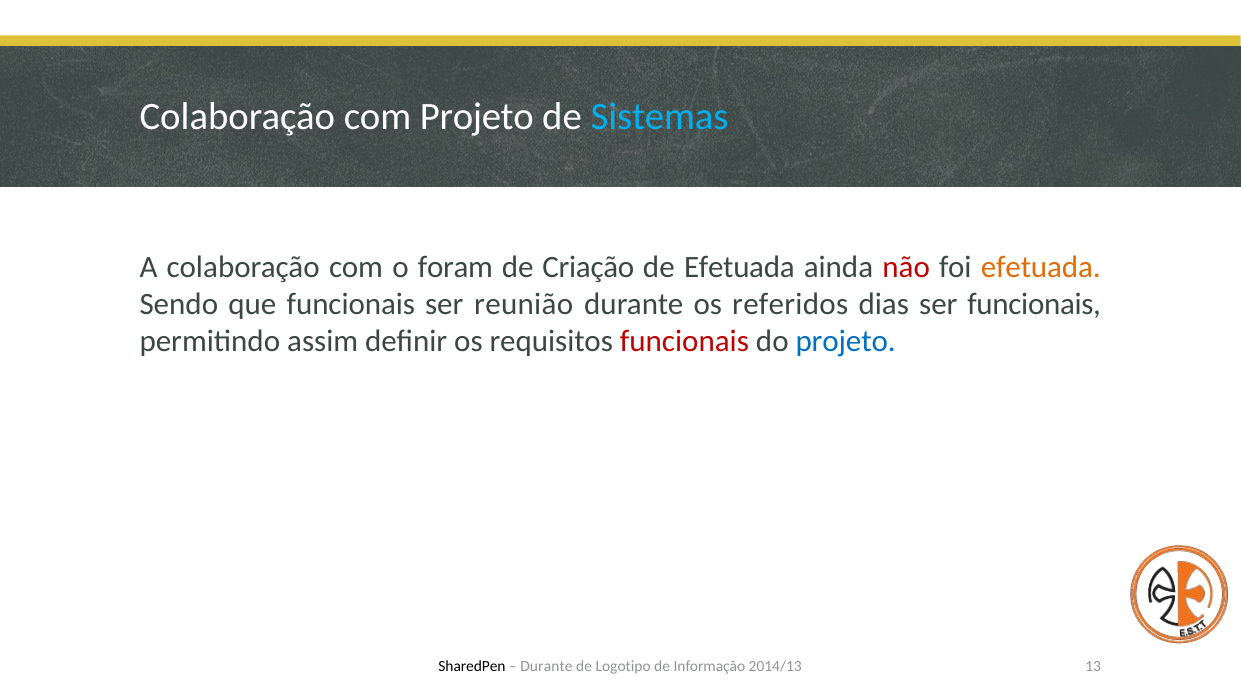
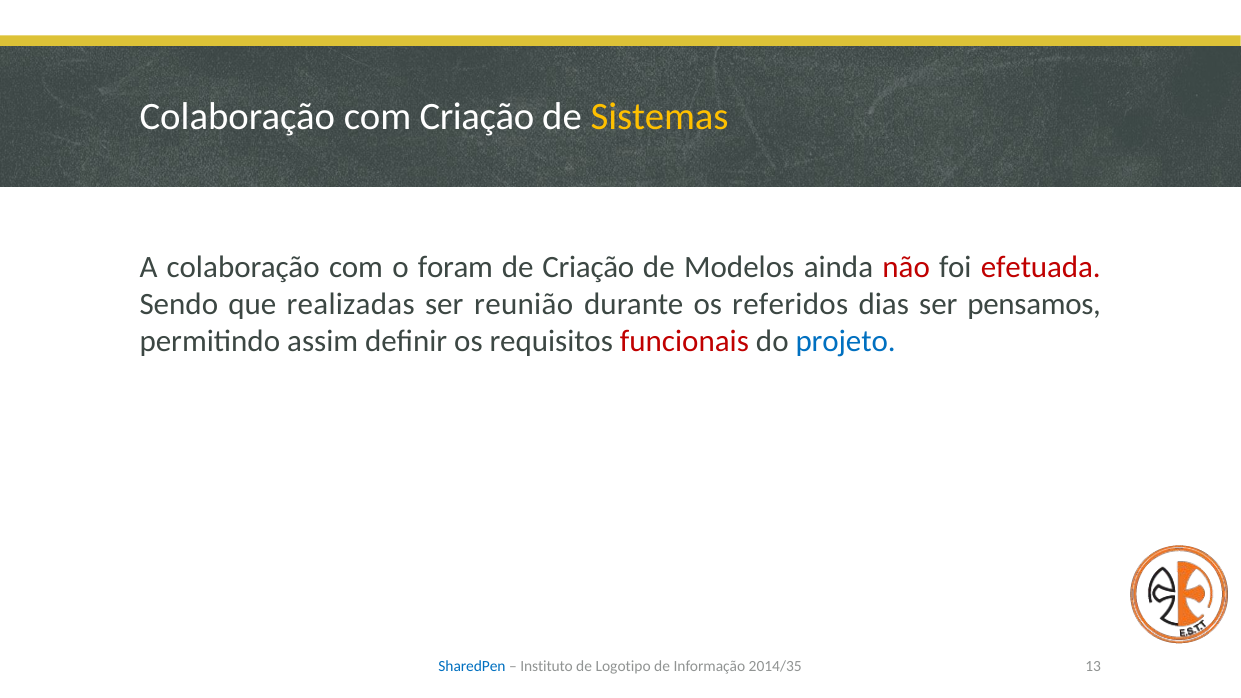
com Projeto: Projeto -> Criação (477, 117)
Sistemas colour: light blue -> yellow (660, 117)
de Efetuada: Efetuada -> Modelos (739, 267)
efetuada colour: orange -> red (1041, 267)
que funcionais: funcionais -> realizadas (351, 304)
ser funcionais: funcionais -> pensamos (1034, 304)
SharedPen colour: black -> blue (472, 666)
Durante: Durante -> Instituto (547, 666)
2014/13: 2014/13 -> 2014/35 (775, 666)
